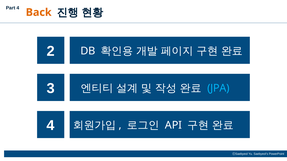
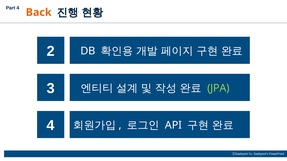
JPA colour: light blue -> light green (218, 88)
